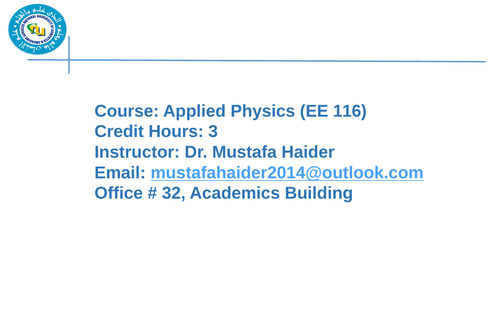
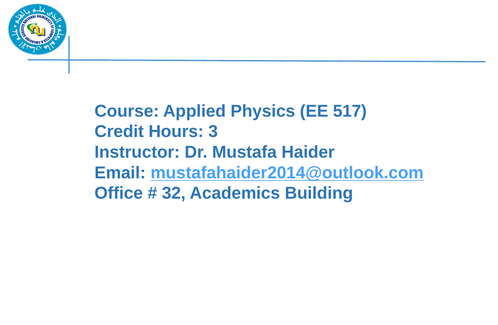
116: 116 -> 517 (350, 111)
